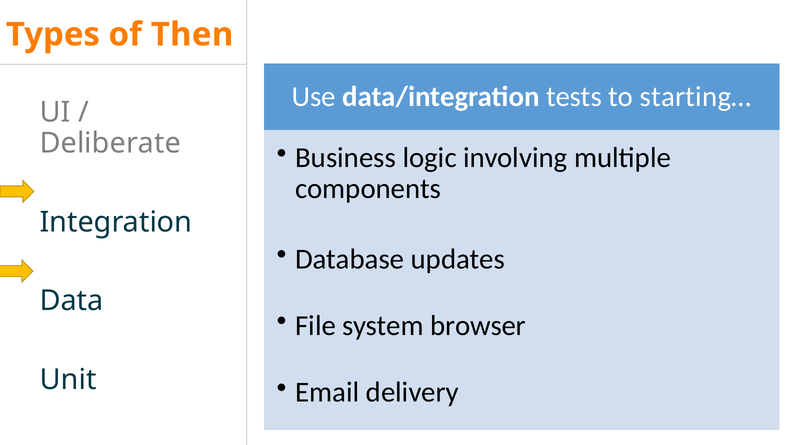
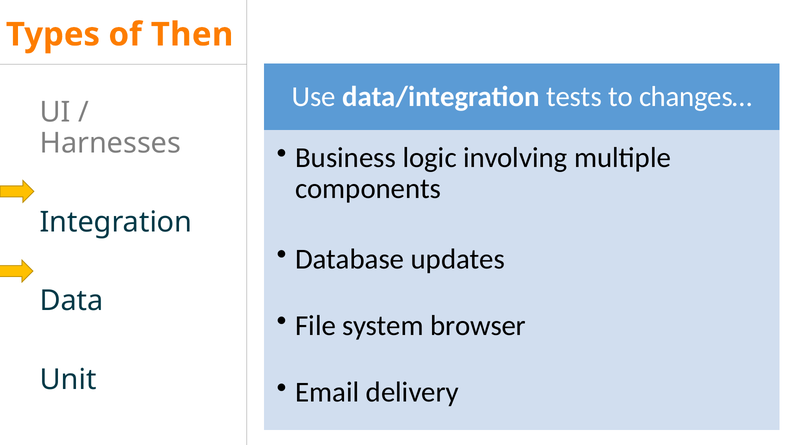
starting…: starting… -> changes… (696, 97)
Deliberate: Deliberate -> Harnesses (110, 143)
